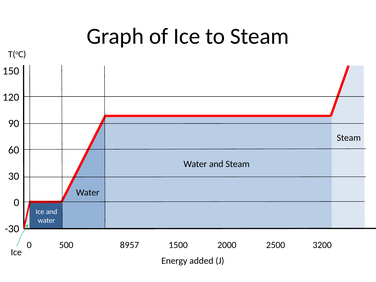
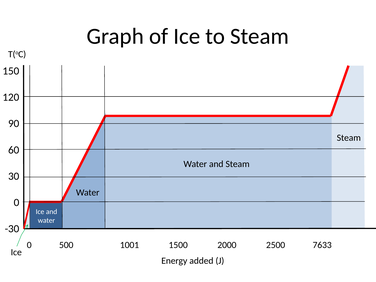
8957: 8957 -> 1001 (130, 245)
3200: 3200 -> 7633 (322, 245)
